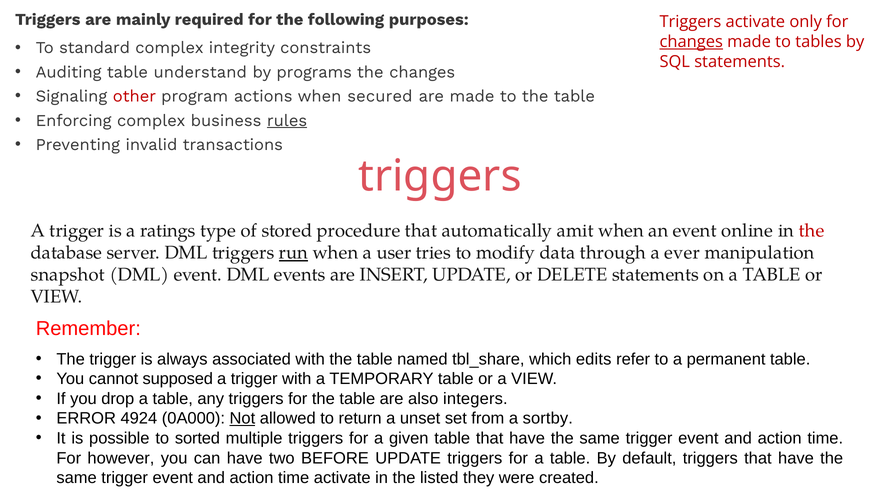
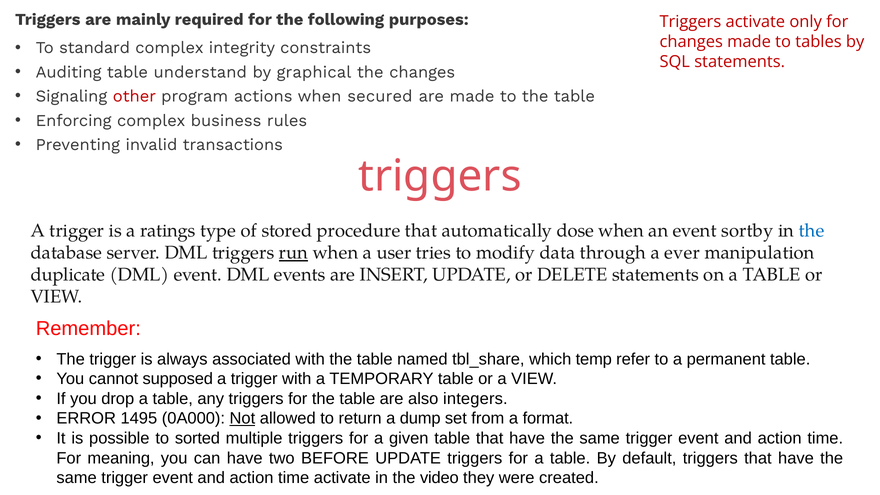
changes underline: present -> none (691, 42)
programs: programs -> graphical (314, 72)
rules underline: present -> none (287, 121)
amit: amit -> dose (575, 231)
online: online -> sortby (747, 231)
the colour: red -> blue (812, 231)
snapshot: snapshot -> duplicate (68, 275)
edits: edits -> temp (594, 359)
4924: 4924 -> 1495 (139, 419)
unset: unset -> dump (420, 419)
sortby: sortby -> format (548, 419)
however: however -> meaning (121, 458)
listed: listed -> video (439, 478)
